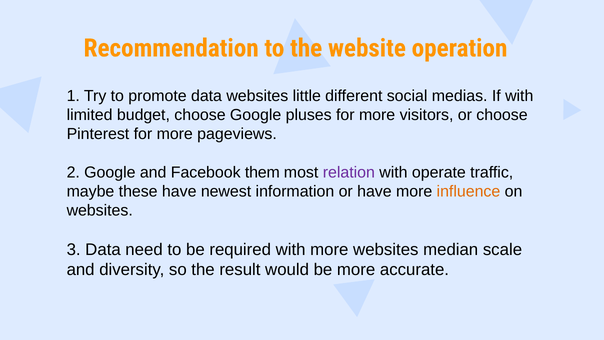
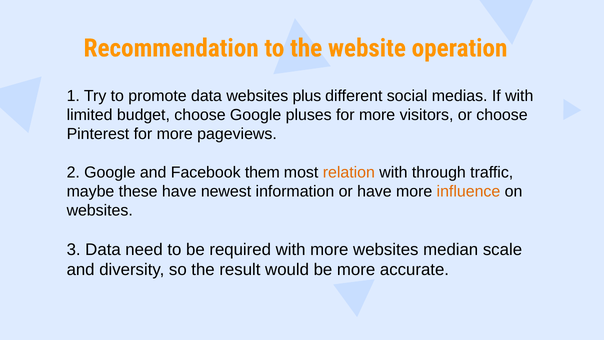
little: little -> plus (307, 96)
relation colour: purple -> orange (349, 172)
operate: operate -> through (439, 172)
